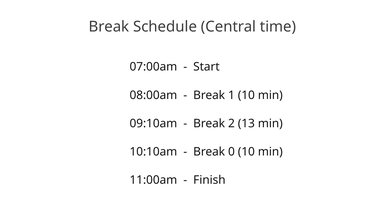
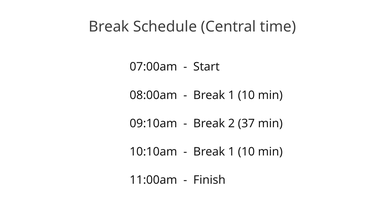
13: 13 -> 37 (246, 123)
0: 0 -> 1 (231, 151)
